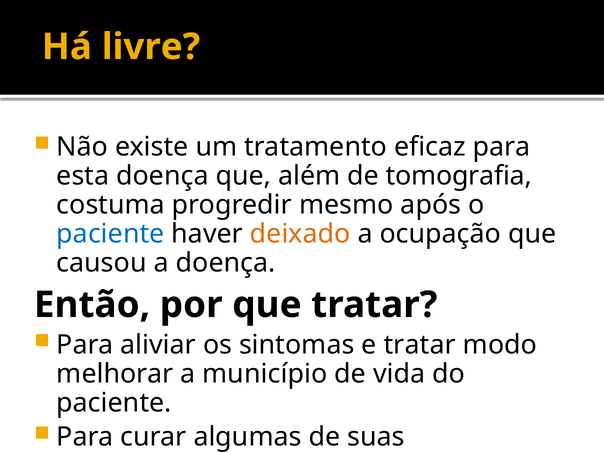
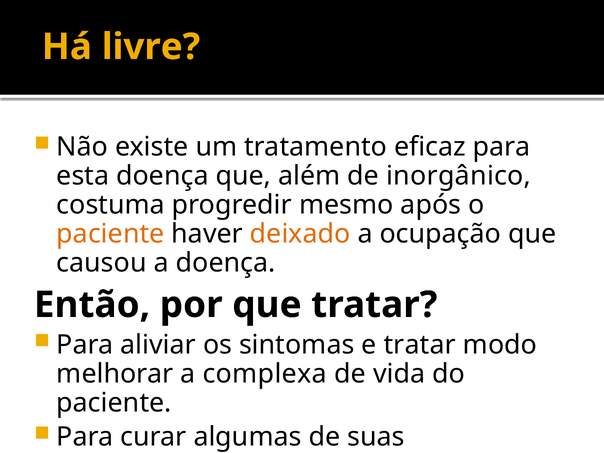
tomografia: tomografia -> inorgânico (459, 176)
paciente colour: blue -> orange (110, 234)
município: município -> complexa (265, 374)
